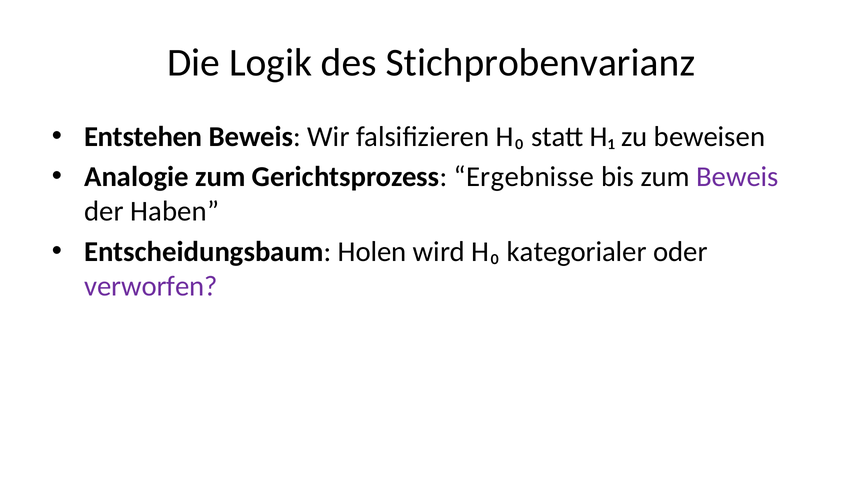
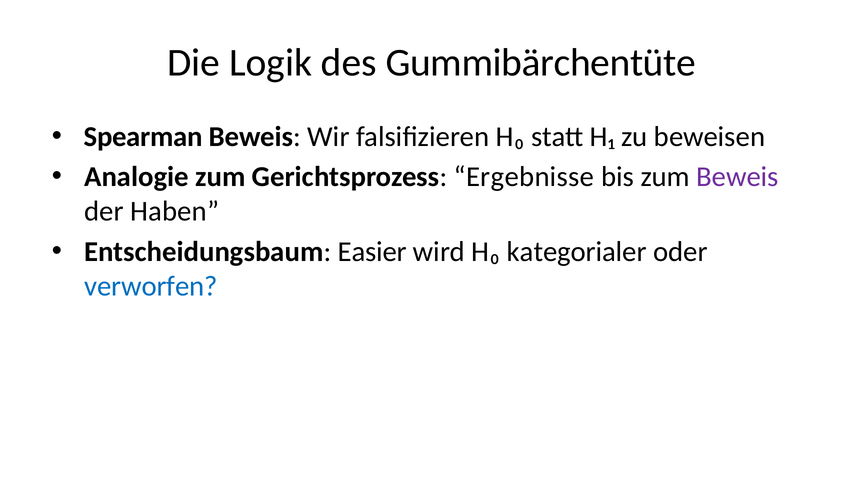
Stichprobenvarianz: Stichprobenvarianz -> Gummibärchentüte (541, 63)
Entstehen: Entstehen -> Spearman (143, 137)
Holen: Holen -> Easier (372, 252)
verworfen colour: purple -> blue (151, 286)
